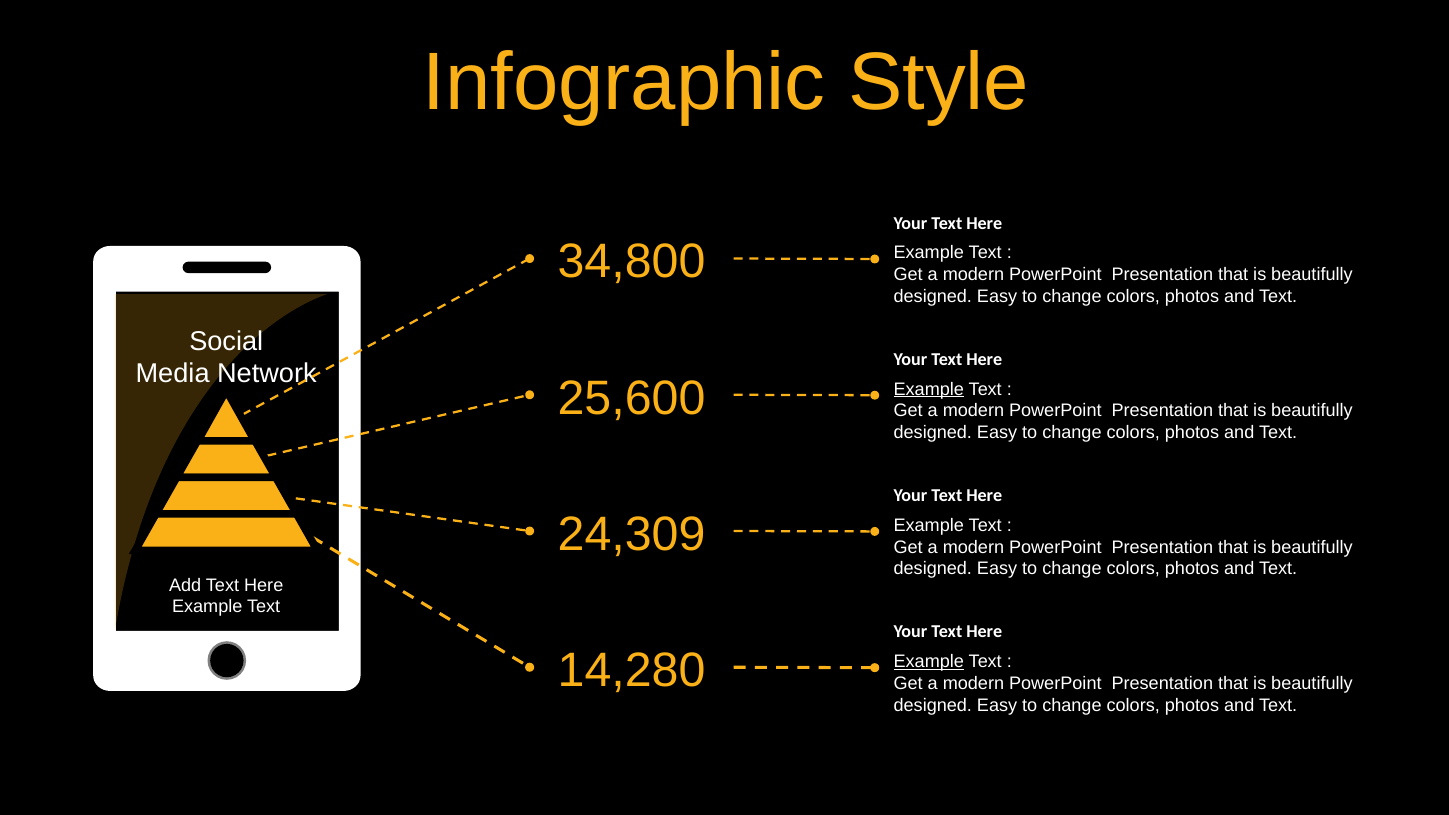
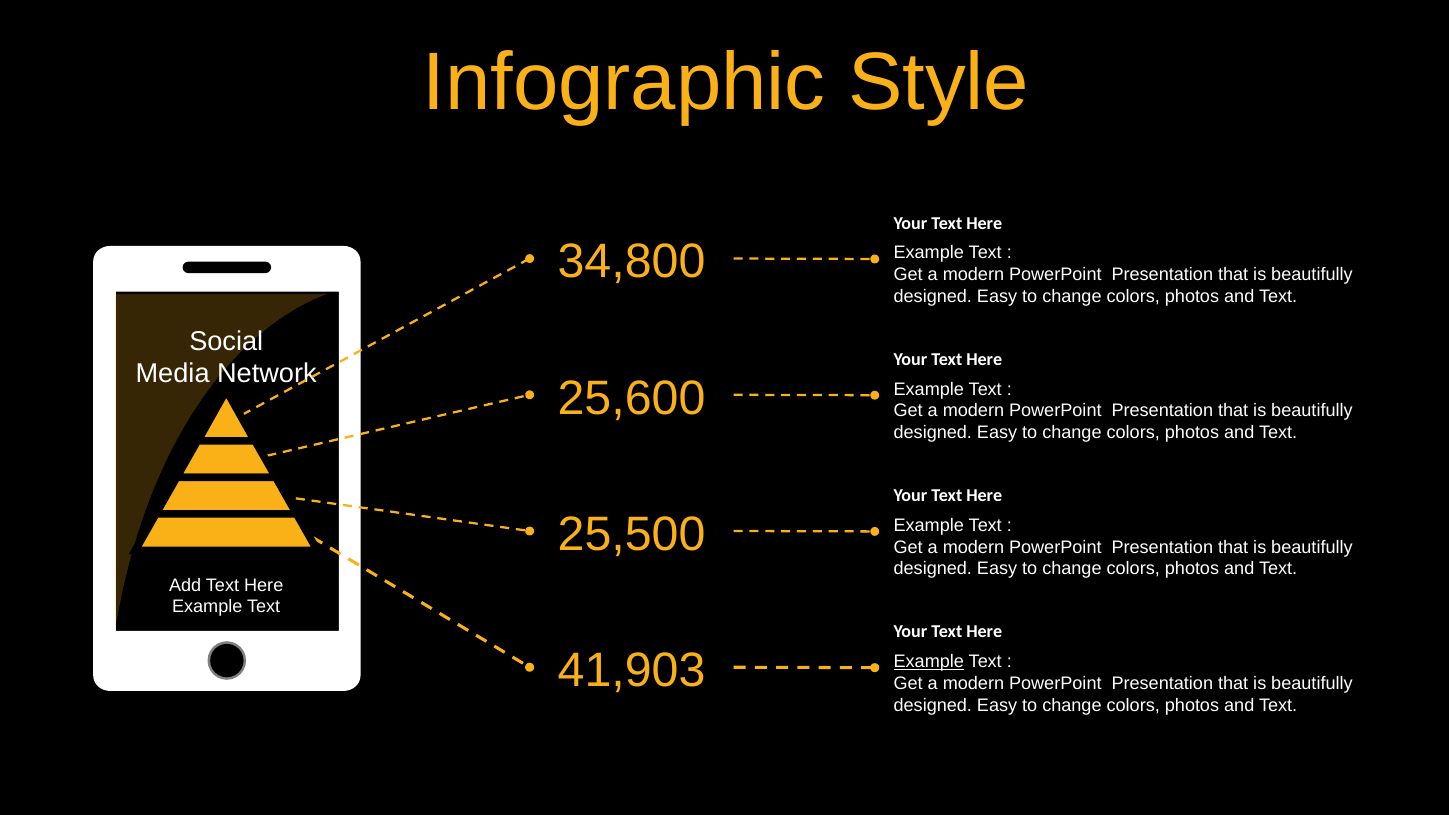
Example underline: present -> none (929, 389)
24,309: 24,309 -> 25,500 (632, 534)
14,280: 14,280 -> 41,903 (632, 671)
